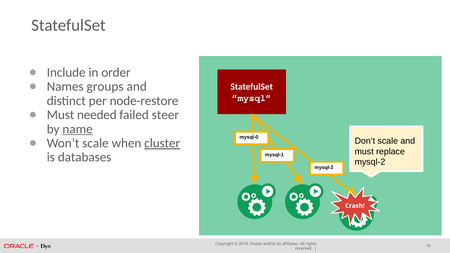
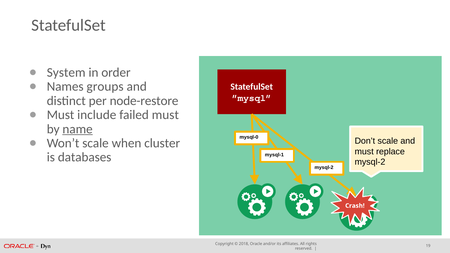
Include: Include -> System (66, 72)
needed: needed -> include (97, 115)
failed steer: steer -> must (165, 115)
cluster underline: present -> none (162, 143)
